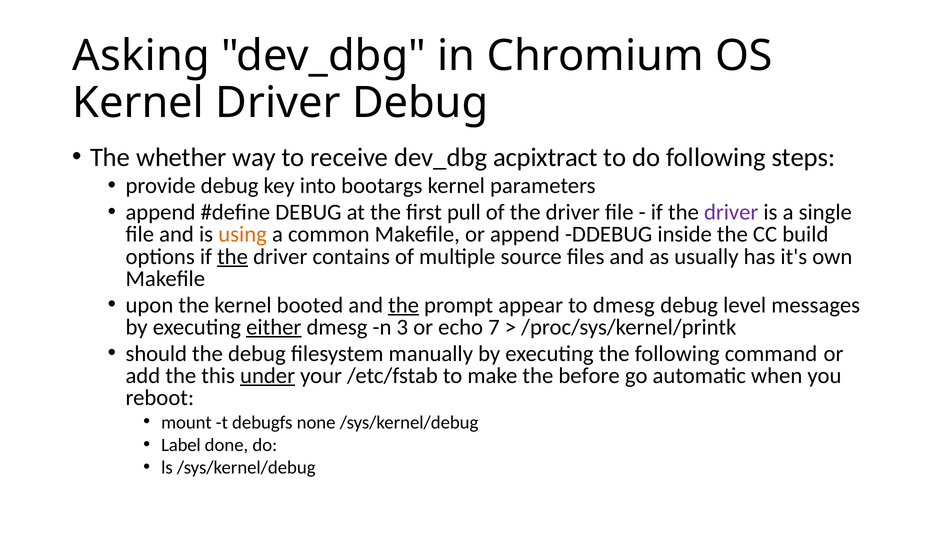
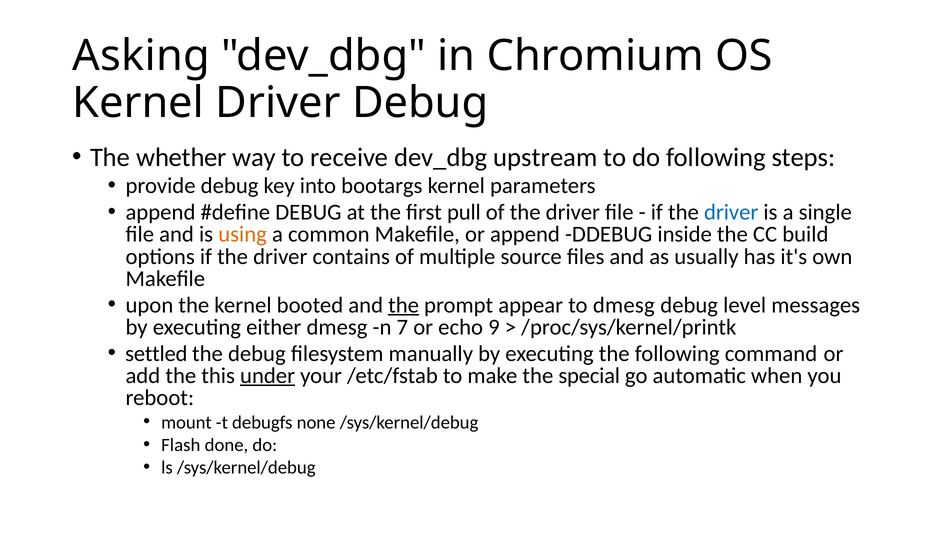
acpixtract: acpixtract -> upstream (545, 157)
driver colour: purple -> blue (731, 213)
the underline: present -> none (233, 257)
either underline: present -> none (274, 327)
3: 3 -> 7 (402, 327)
7: 7 -> 9 (494, 327)
should: should -> settled (156, 354)
before: before -> special (589, 376)
Label: Label -> Flash (181, 445)
